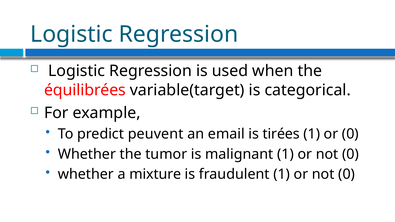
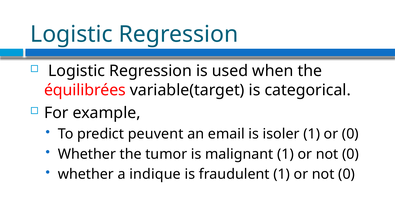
tirées: tirées -> isoler (281, 134)
mixture: mixture -> indique (155, 174)
